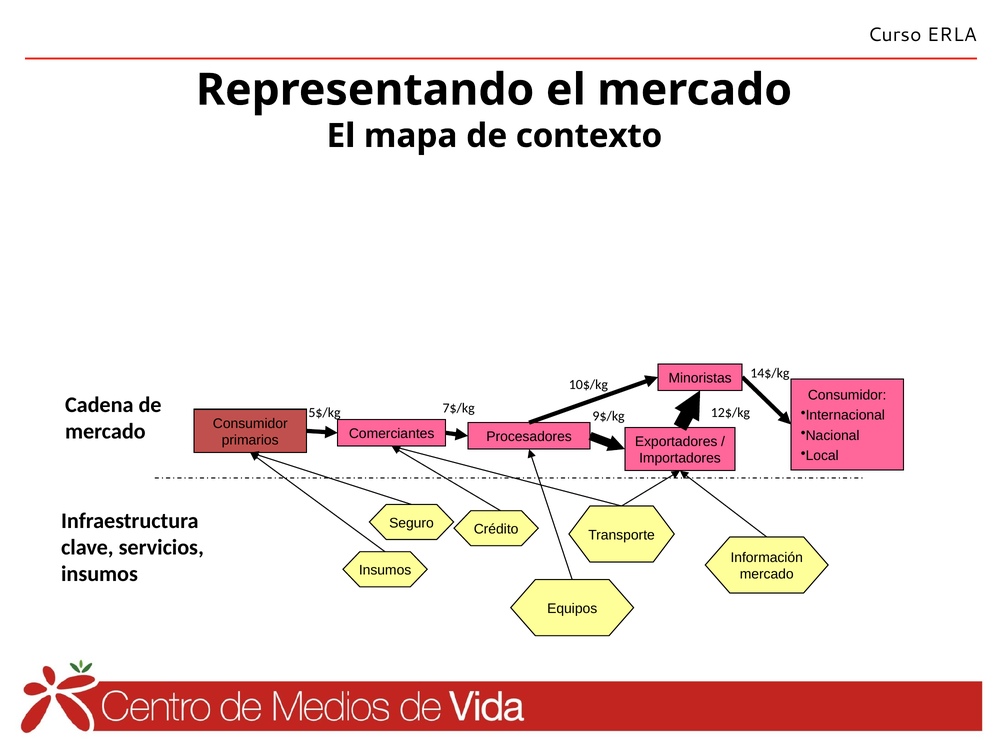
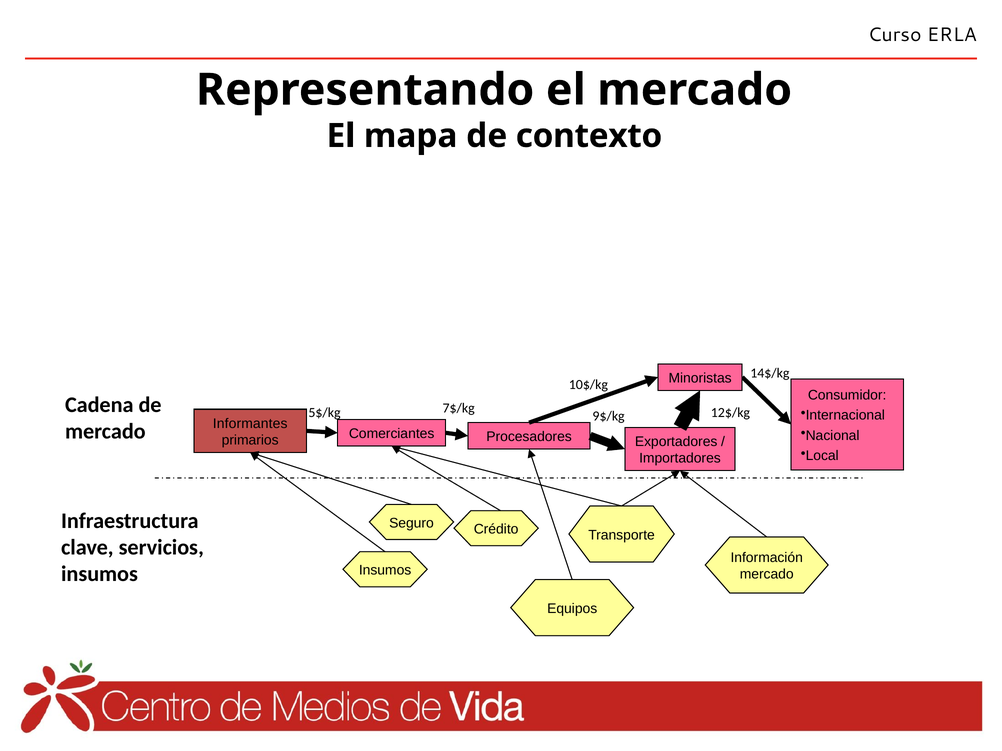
Consumidor: Consumidor -> Informantes (250, 424)
